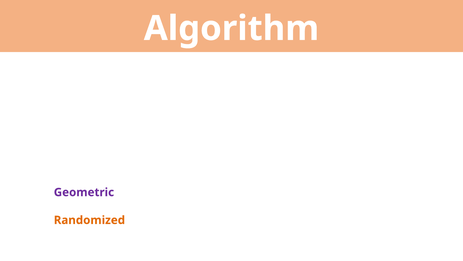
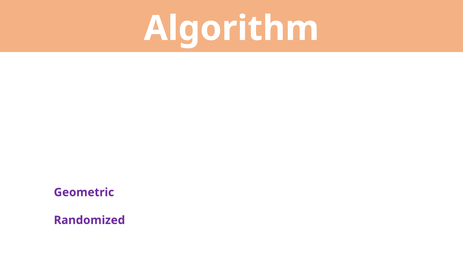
Randomized colour: orange -> purple (89, 220)
